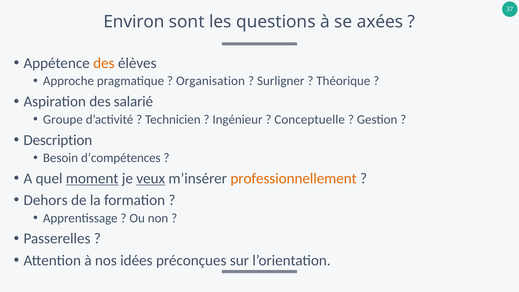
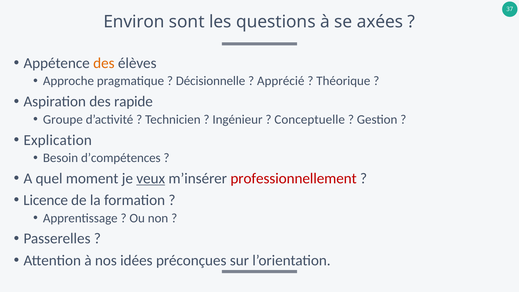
Organisation: Organisation -> Décisionnelle (211, 81)
Surligner: Surligner -> Apprécié (281, 81)
salarié: salarié -> rapide (133, 102)
Description: Description -> Explication (58, 140)
moment underline: present -> none (92, 178)
professionnellement colour: orange -> red (294, 178)
Dehors: Dehors -> Licence (46, 200)
